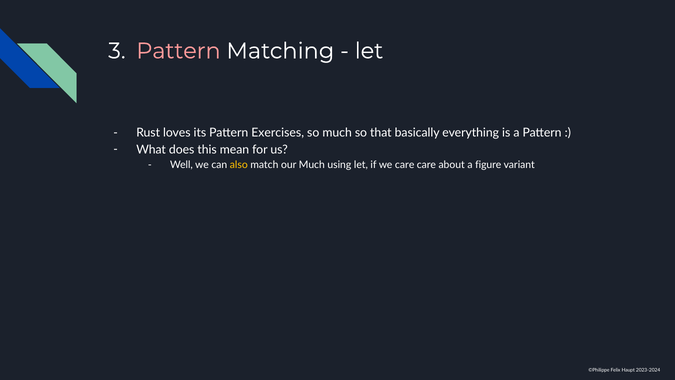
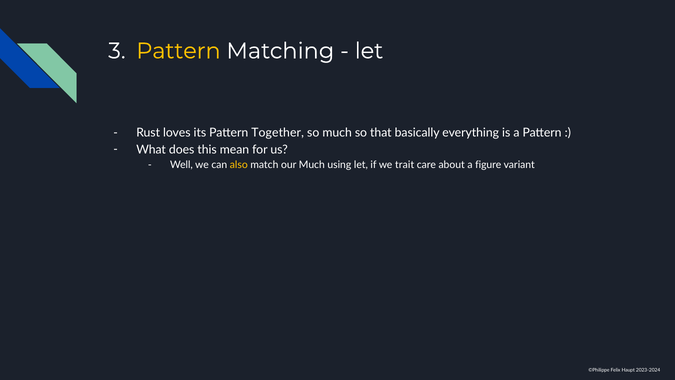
Pattern colour: pink -> yellow (178, 51)
Exercises: Exercises -> Together (278, 133)
we care: care -> trait (405, 165)
